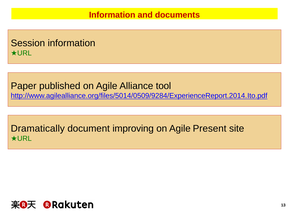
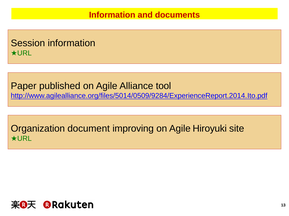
Dramatically: Dramatically -> Organization (38, 129)
Present: Present -> Hiroyuki (210, 129)
